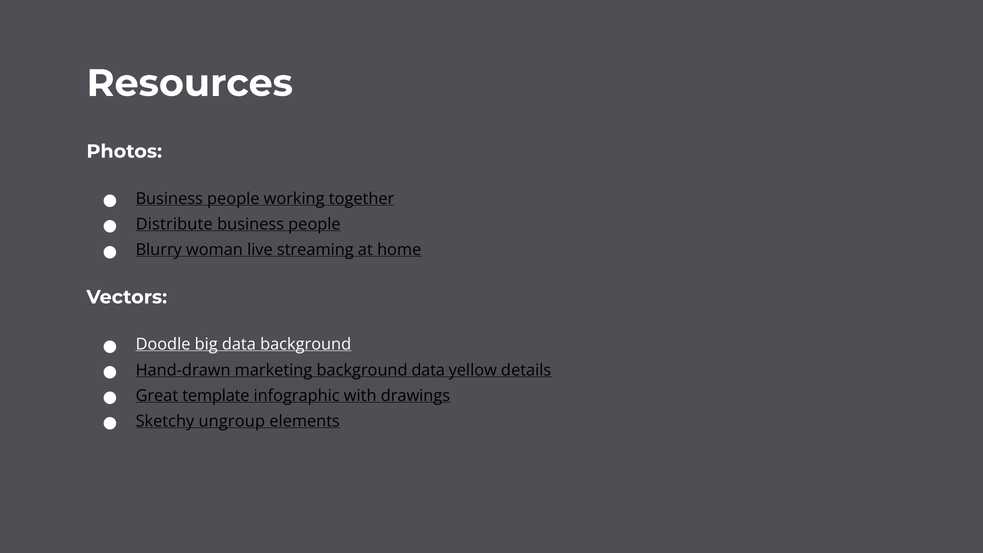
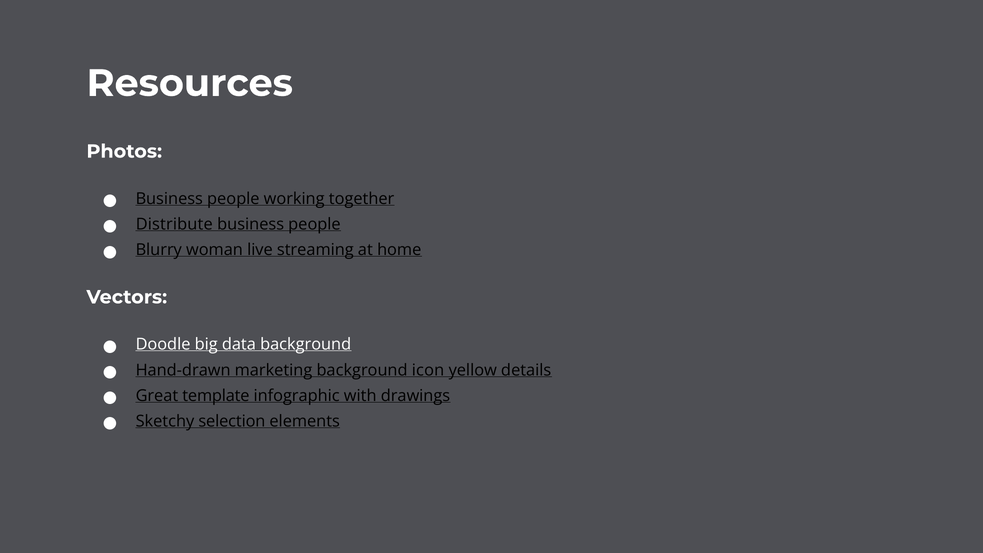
background data: data -> icon (428, 370)
ungroup: ungroup -> selection (232, 421)
